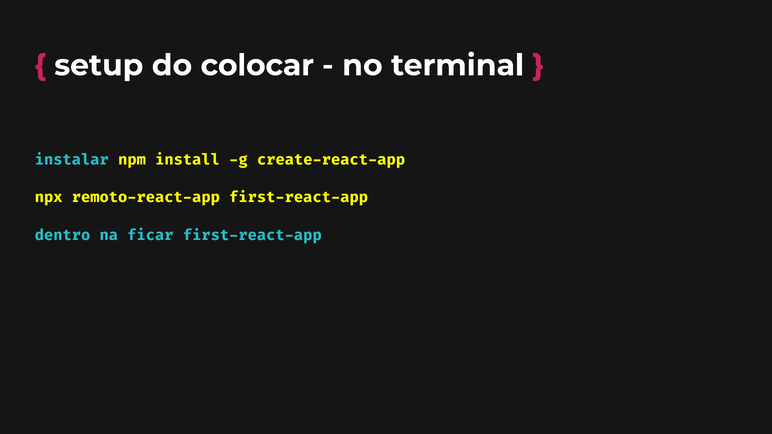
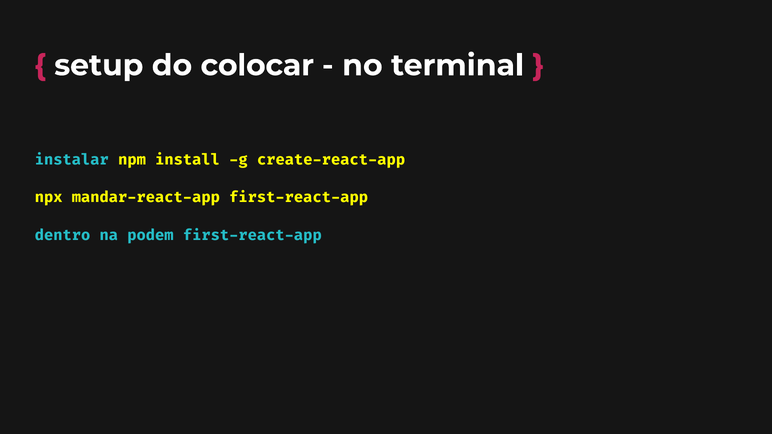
remoto-react-app: remoto-react-app -> mandar-react-app (146, 198)
ficar: ficar -> podem (150, 235)
